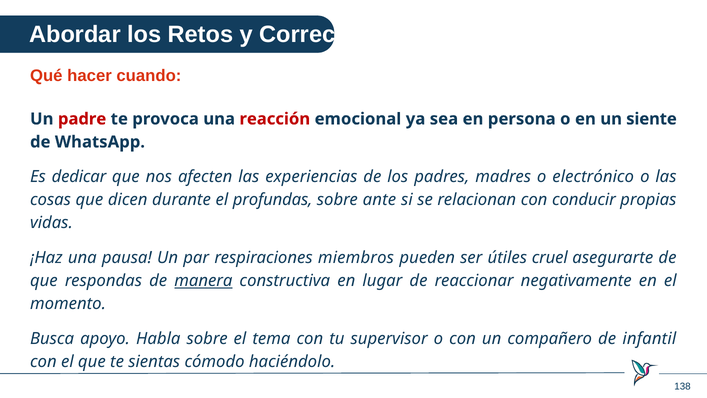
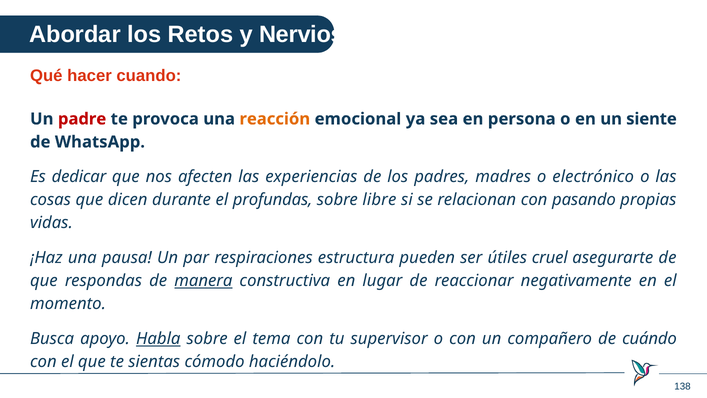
Correcto: Correcto -> Nervioso (309, 35)
reacción colour: red -> orange (275, 119)
ante: ante -> libre (379, 200)
conducir: conducir -> pasando (584, 200)
miembros: miembros -> estructura (356, 257)
Habla underline: none -> present (158, 338)
infantil: infantil -> cuándo (649, 338)
